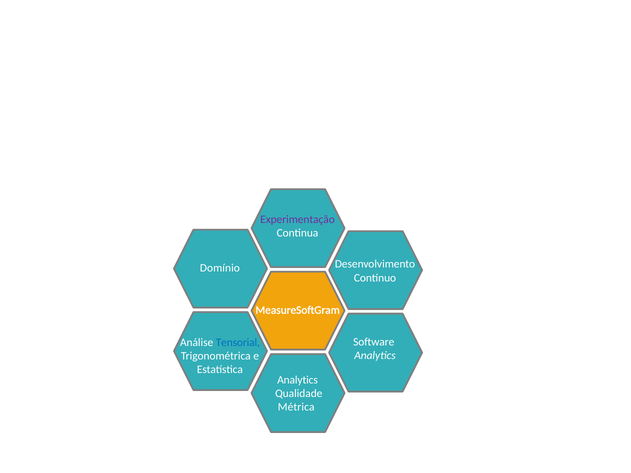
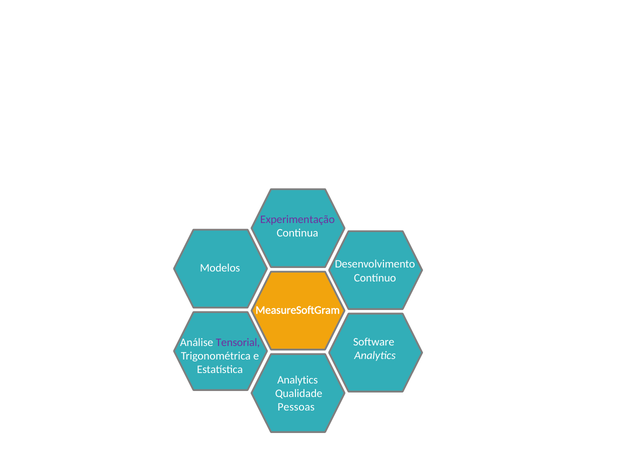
Domínio: Domínio -> Modelos (220, 268)
Tensorial colour: blue -> purple (238, 342)
Métrica: Métrica -> Pessoas (296, 407)
